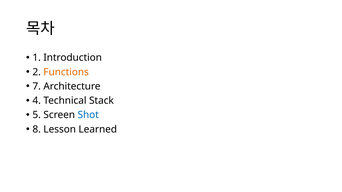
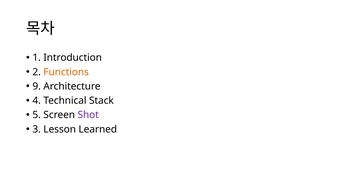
7: 7 -> 9 (37, 87)
Shot colour: blue -> purple (88, 115)
8: 8 -> 3 (37, 130)
